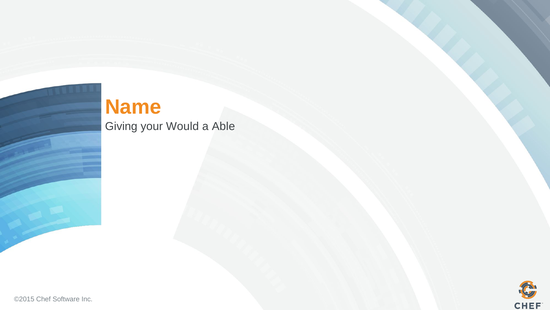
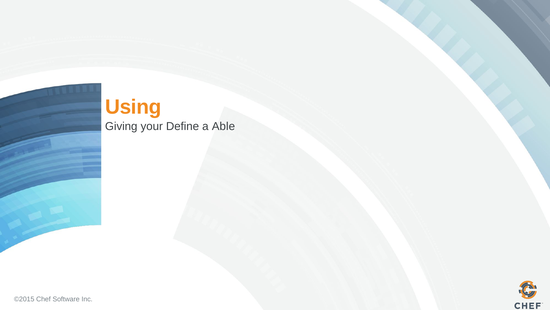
Name: Name -> Using (133, 107)
Would: Would -> Define (183, 126)
